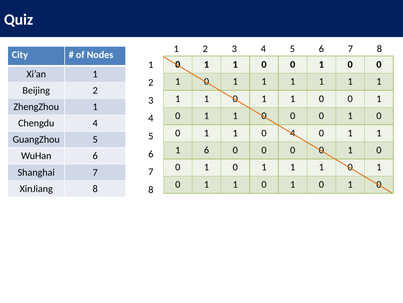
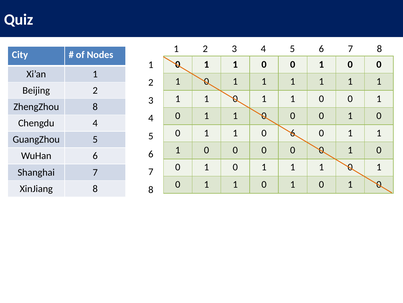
ZhengZhou 1: 1 -> 8 (95, 107)
0 4: 4 -> 6 (293, 133)
6: 6 -> 0 (207, 150)
